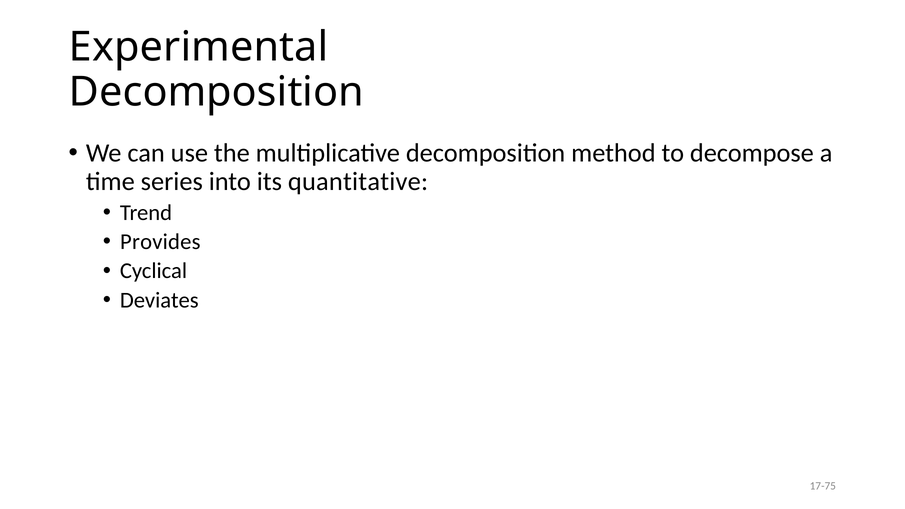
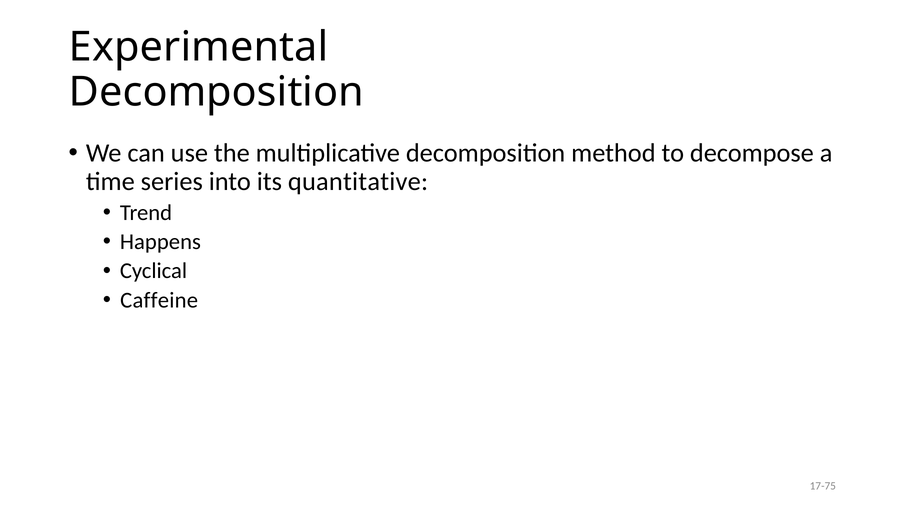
Provides: Provides -> Happens (160, 242)
Deviates: Deviates -> Caffeine (159, 300)
